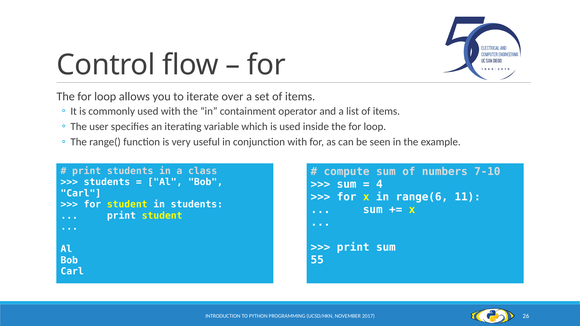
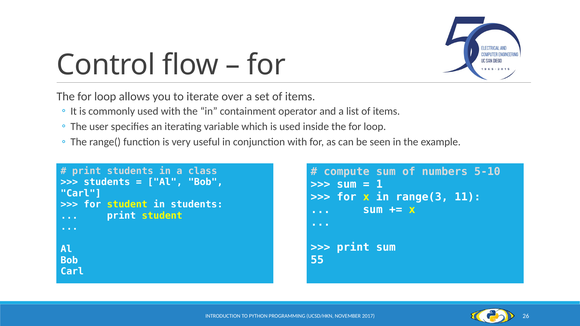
7-10: 7-10 -> 5-10 (487, 172)
4: 4 -> 1 (379, 184)
range(6: range(6 -> range(3 (422, 197)
